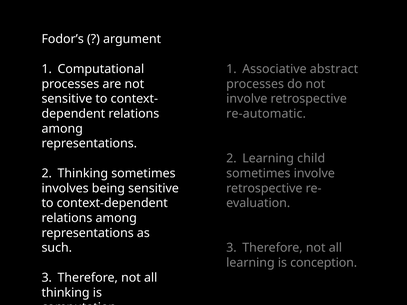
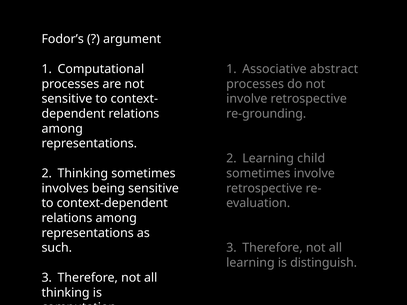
re-automatic: re-automatic -> re-grounding (266, 114)
conception: conception -> distinguish (324, 263)
